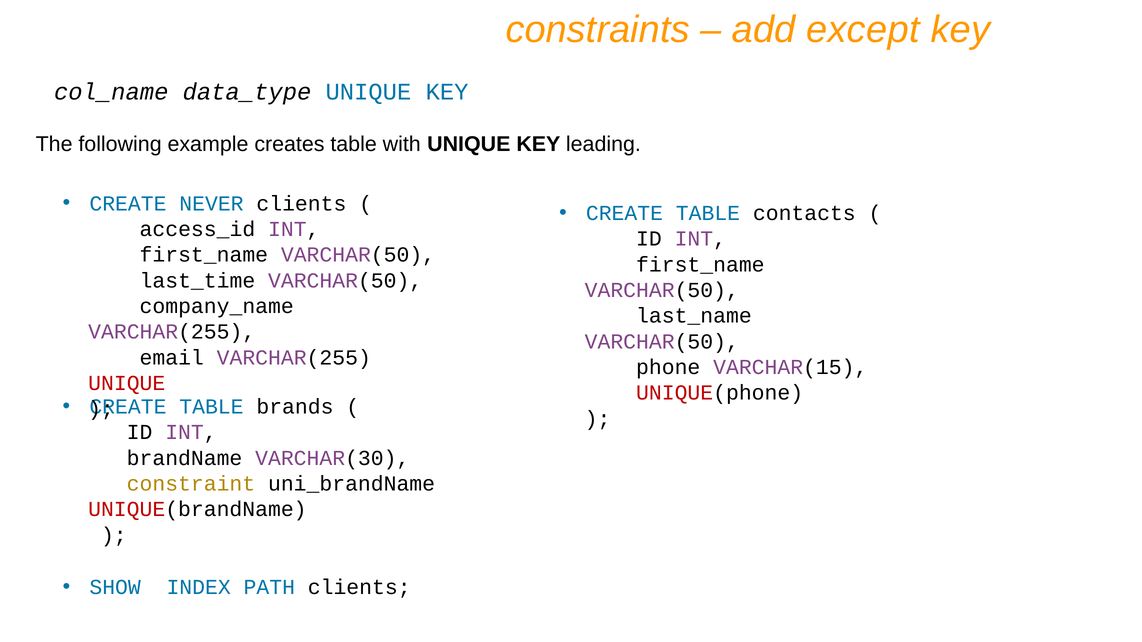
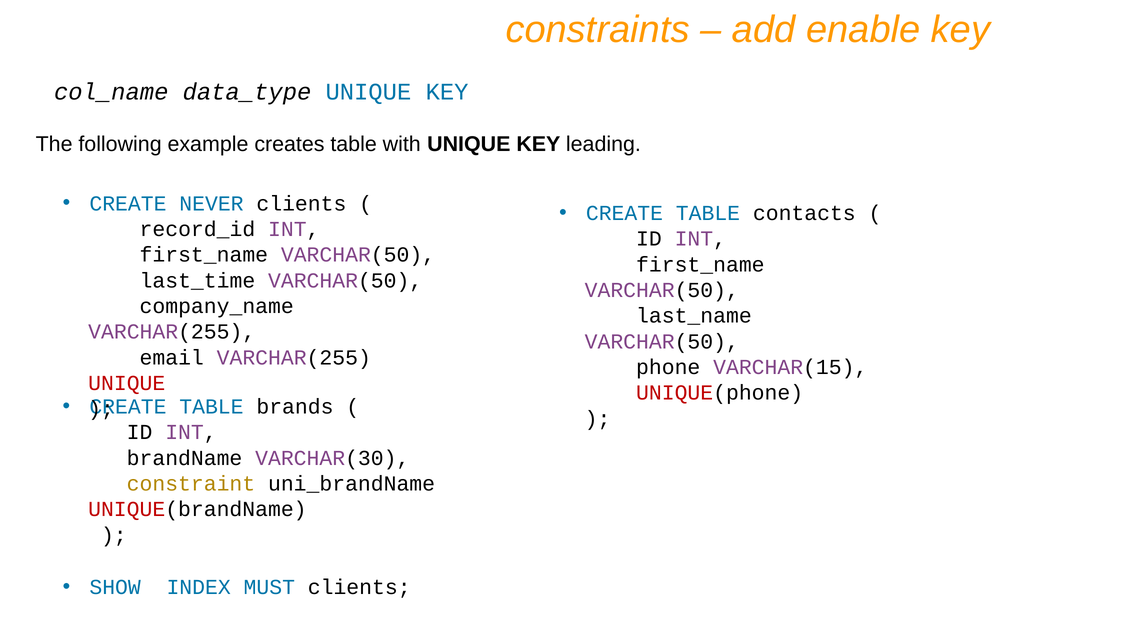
except: except -> enable (863, 30)
access_id: access_id -> record_id (197, 229)
PATH: PATH -> MUST (269, 588)
